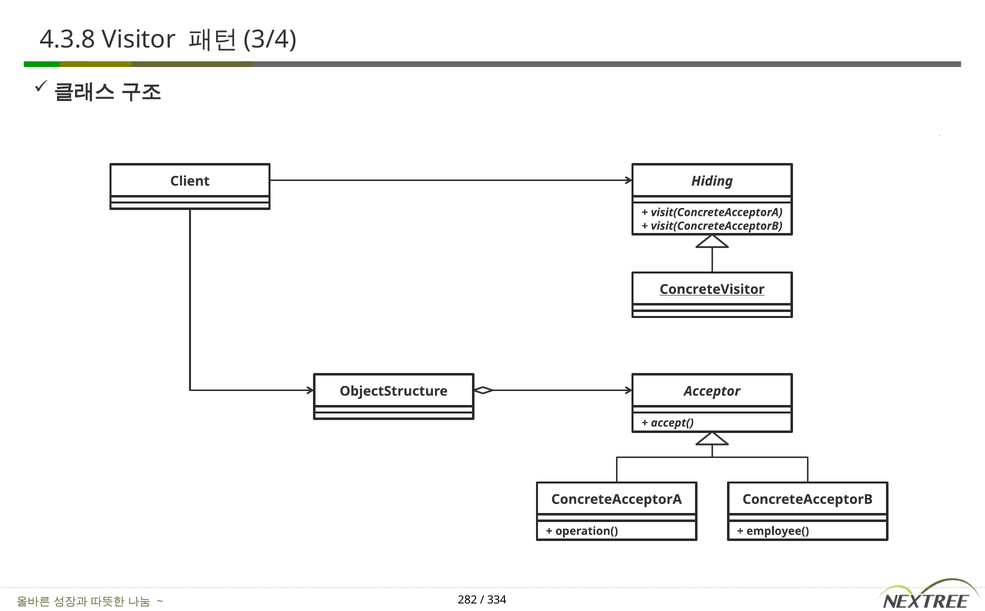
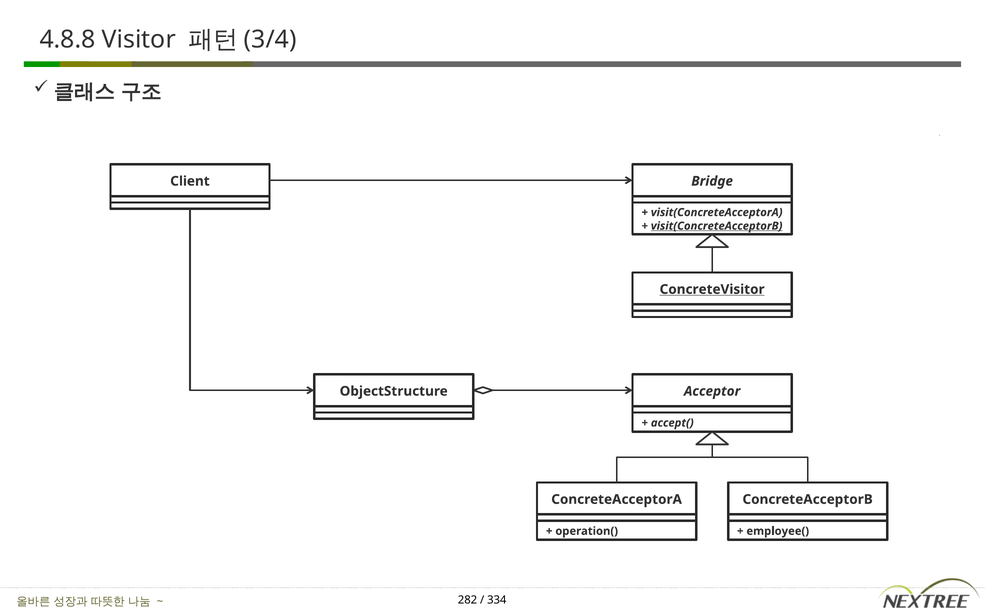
4.3.8: 4.3.8 -> 4.8.8 (68, 40)
Hiding: Hiding -> Bridge (712, 181)
visit(ConcreteAcceptorB underline: none -> present (717, 226)
